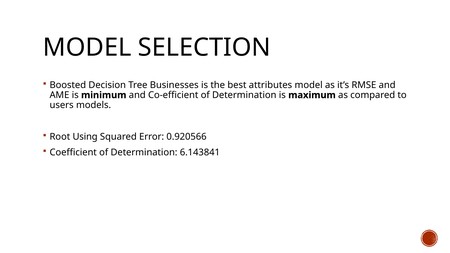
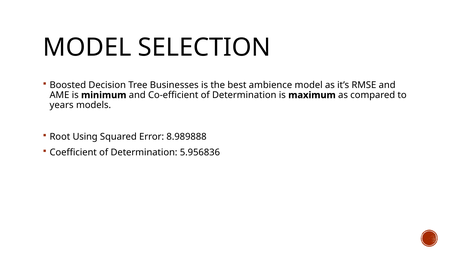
attributes: attributes -> ambience (270, 85)
users: users -> years (62, 105)
0.920566: 0.920566 -> 8.989888 (187, 137)
6.143841: 6.143841 -> 5.956836 (200, 152)
